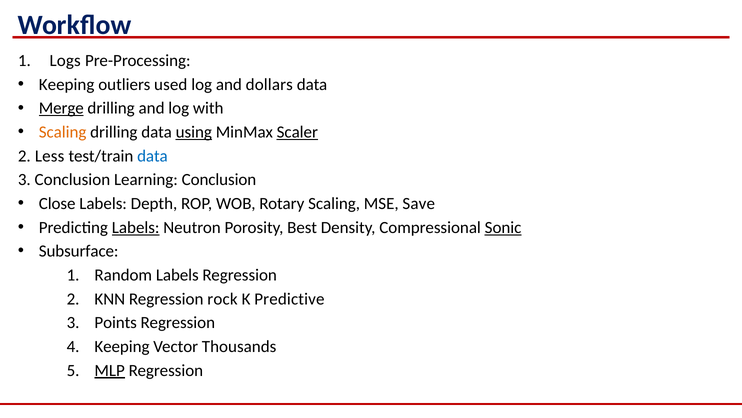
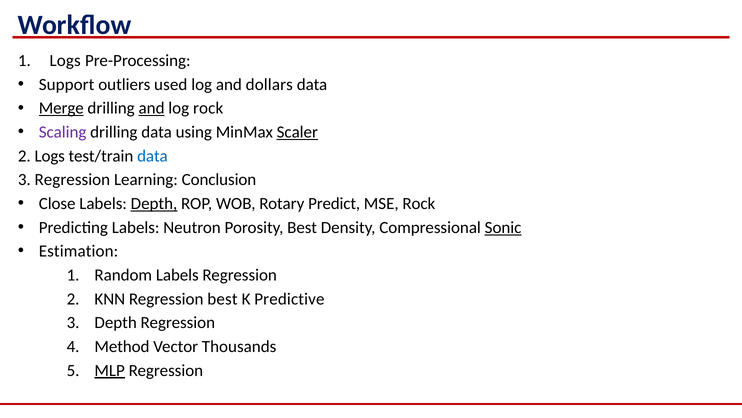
Keeping: Keeping -> Support (67, 84)
and underline: none -> present (152, 108)
log with: with -> rock (208, 108)
Scaling colour: orange -> purple (63, 132)
using underline: present -> none (194, 132)
2 Less: Less -> Logs (50, 156)
3 Conclusion: Conclusion -> Regression (72, 180)
Depth underline: none -> present (154, 203)
Rotary Scaling: Scaling -> Predict (334, 203)
MSE Save: Save -> Rock (419, 203)
Labels underline: present -> none (136, 227)
Subsurface: Subsurface -> Estimation (79, 251)
Regression rock: rock -> best (222, 298)
3 Points: Points -> Depth (116, 322)
Keeping: Keeping -> Method (122, 346)
